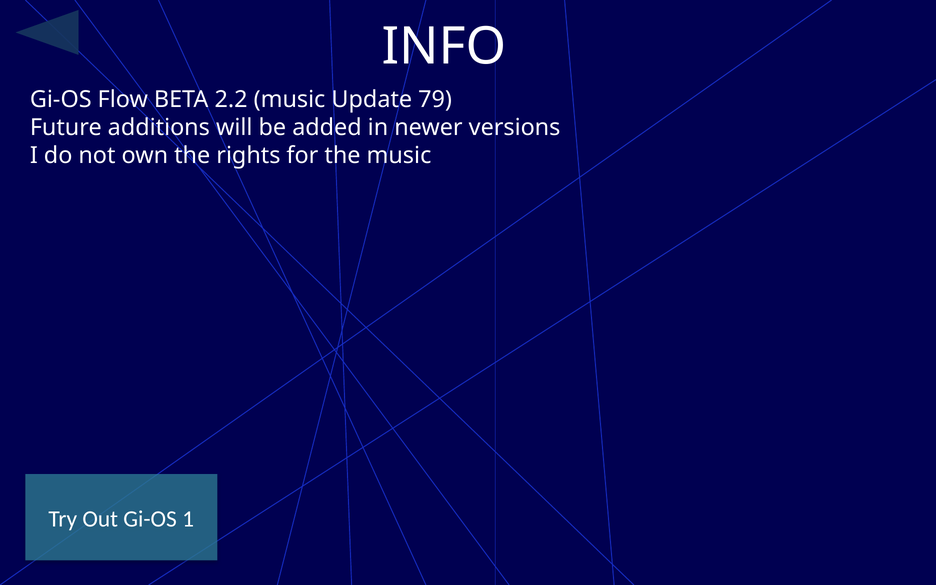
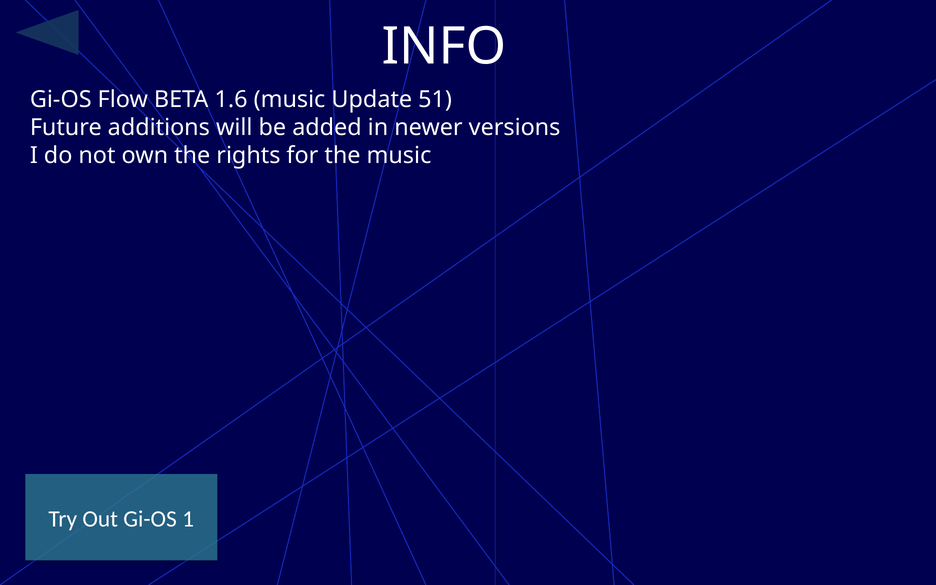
2.2: 2.2 -> 1.6 (231, 100)
79: 79 -> 51 (435, 100)
